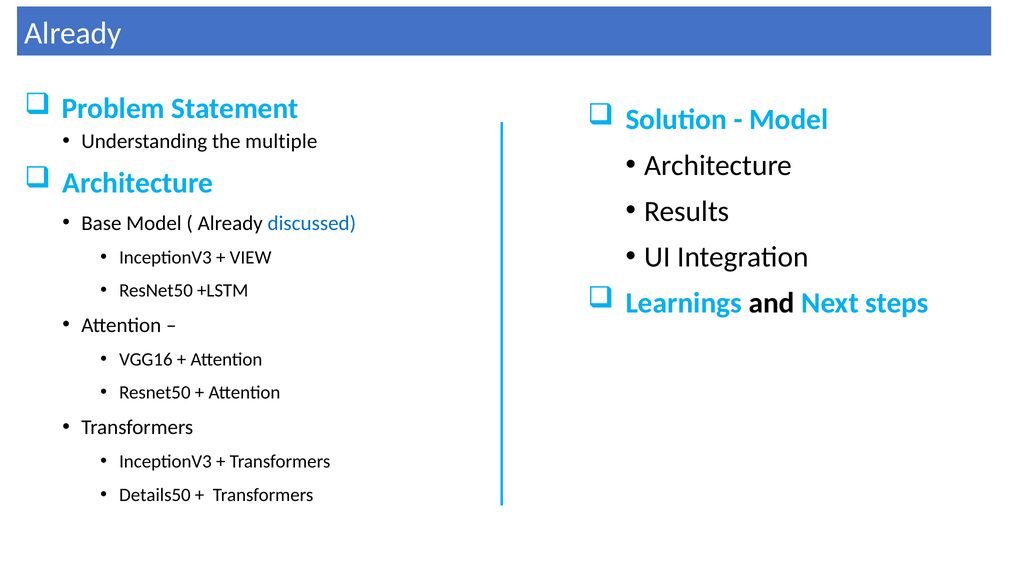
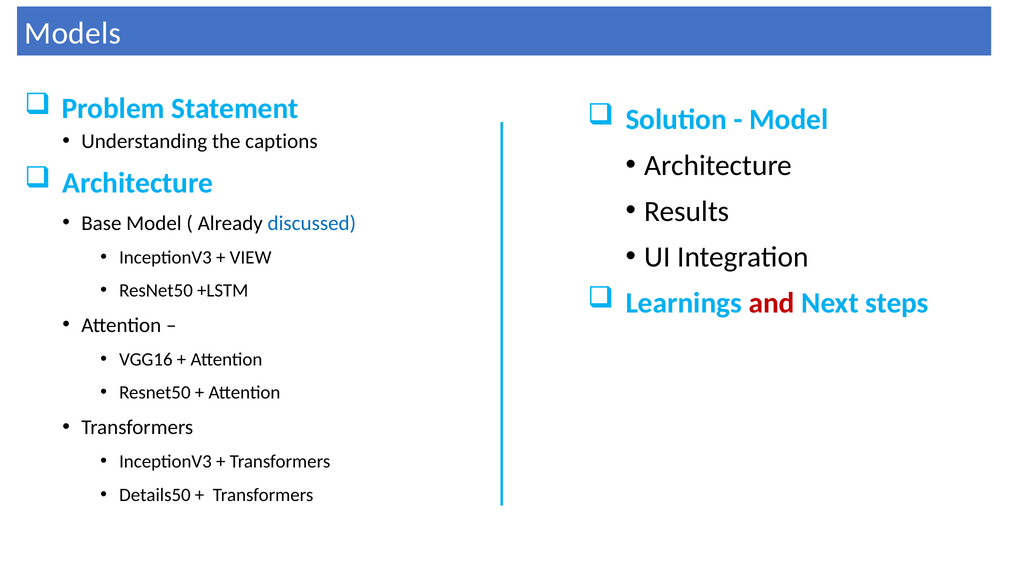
Already: Already -> Models (73, 33)
multiple: multiple -> captions (281, 141)
and colour: black -> red (772, 303)
